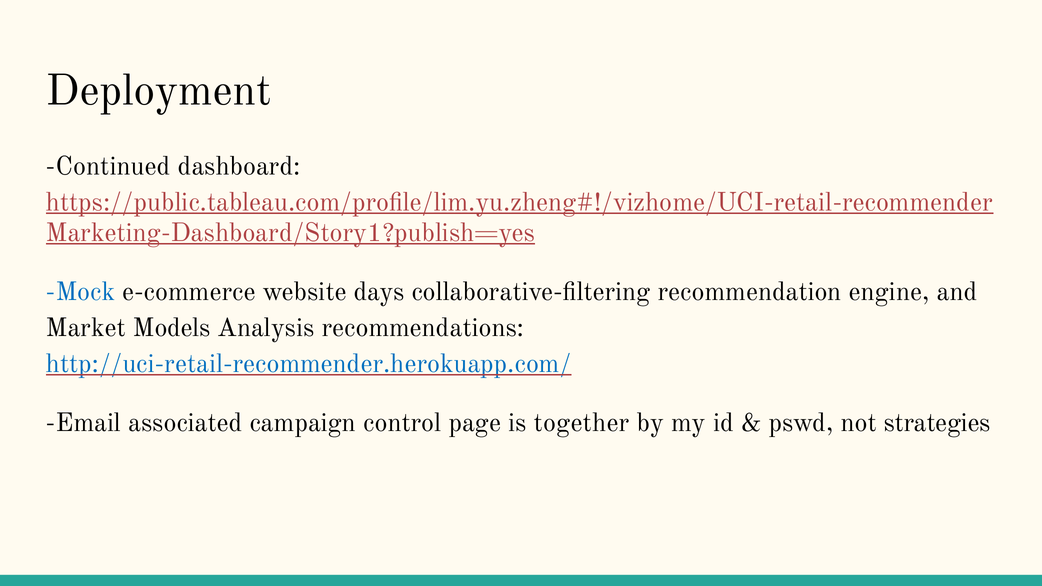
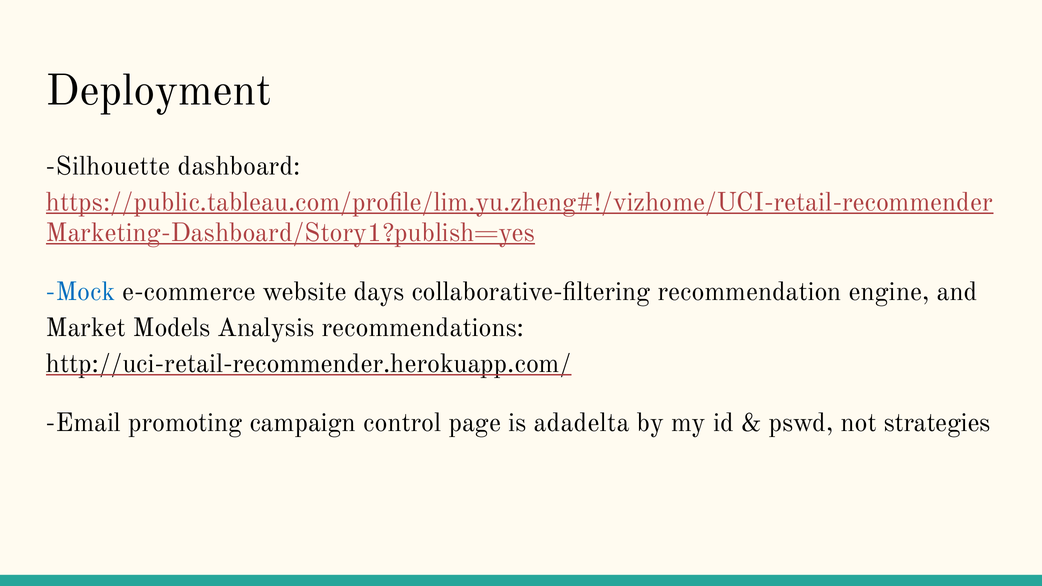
Continued: Continued -> Silhouette (108, 166)
http://uci-retail-recommender.herokuapp.com/ colour: blue -> black (309, 364)
associated: associated -> promoting (185, 423)
together: together -> adadelta (582, 423)
